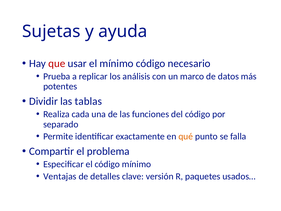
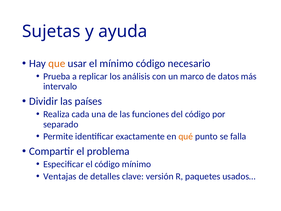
que colour: red -> orange (57, 63)
potentes: potentes -> intervalo (60, 86)
tablas: tablas -> países (88, 101)
